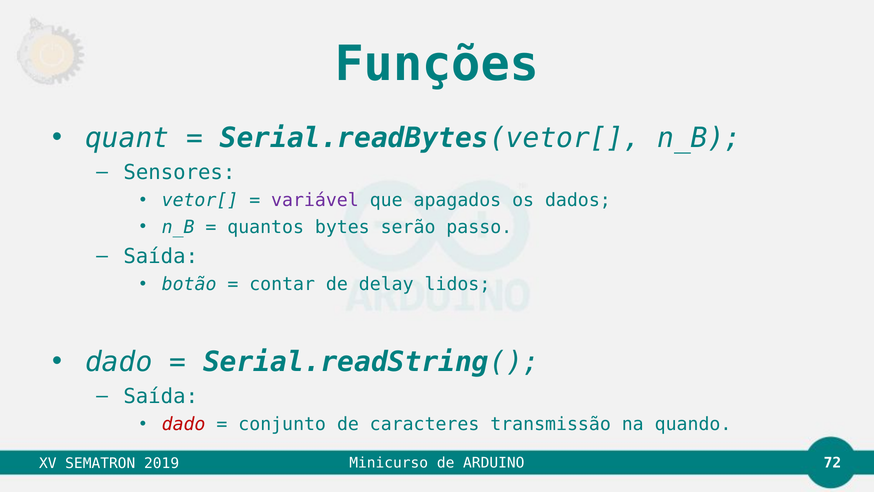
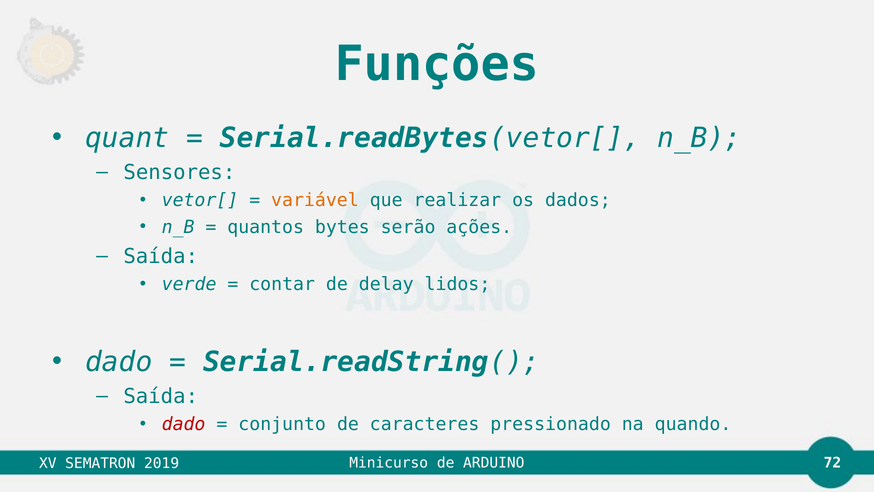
variável colour: purple -> orange (315, 200)
apagados: apagados -> realizar (457, 200)
passo: passo -> ações (479, 227)
botão: botão -> verde (189, 284)
transmissão: transmissão -> pressionado (551, 424)
